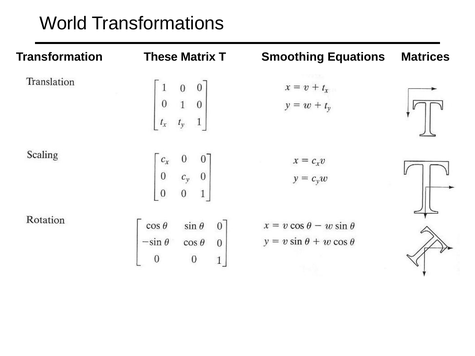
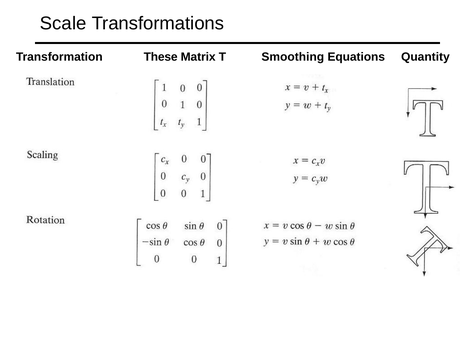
World: World -> Scale (63, 23)
Matrices: Matrices -> Quantity (425, 57)
